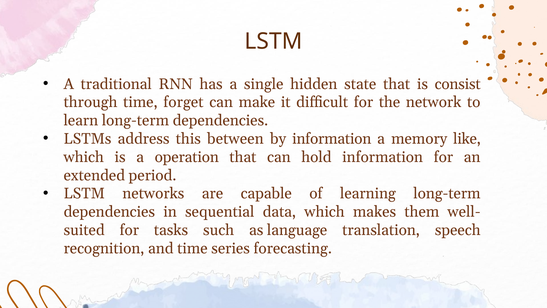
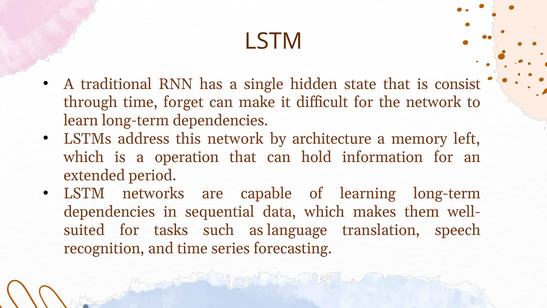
this between: between -> network (235, 139)
by information: information -> architecture (332, 139)
like: like -> left (467, 139)
